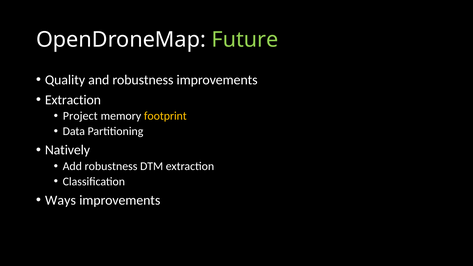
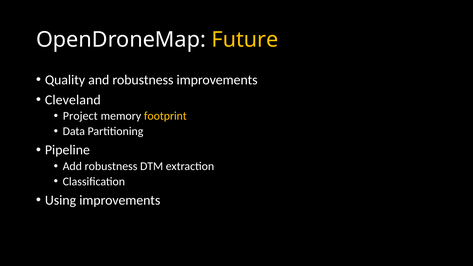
Future colour: light green -> yellow (245, 40)
Extraction: Extraction -> Cleveland (73, 100)
Natively: Natively -> Pipeline (67, 150)
Ways: Ways -> Using (61, 200)
